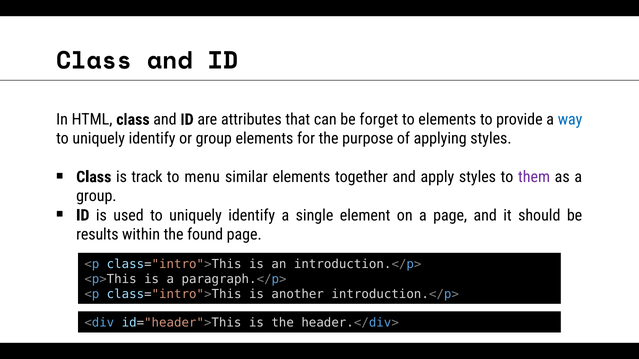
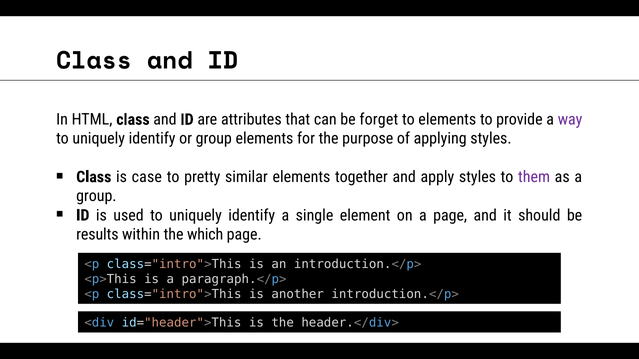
way colour: blue -> purple (570, 120)
track: track -> case (147, 177)
menu: menu -> pretty (202, 177)
found: found -> which (205, 235)
